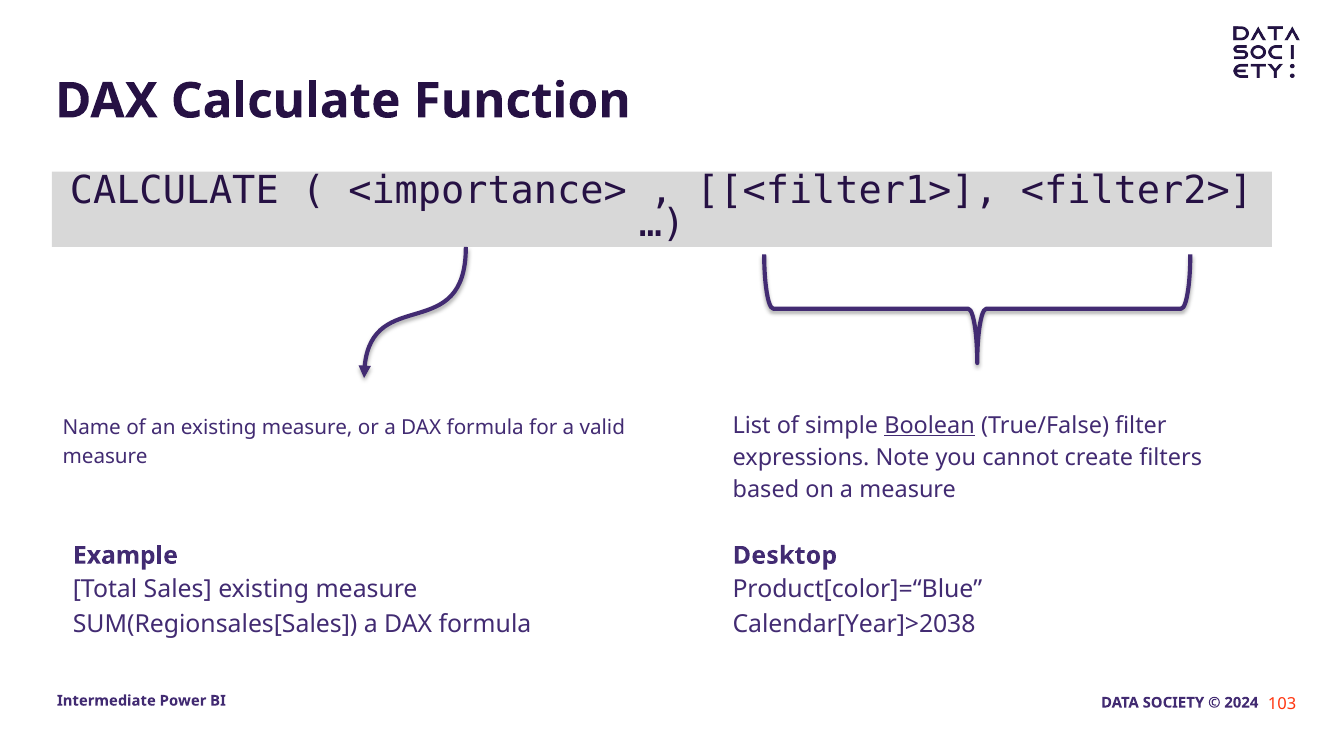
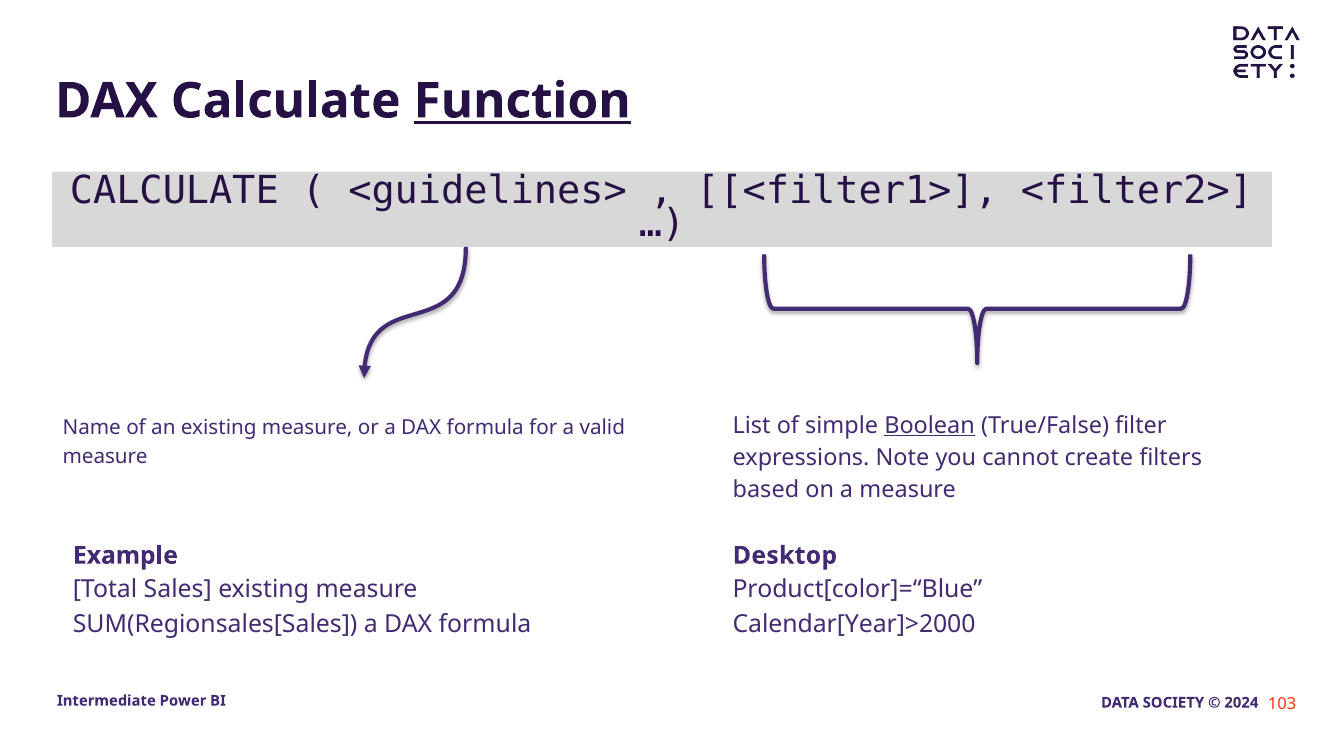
Function underline: none -> present (522, 101)
<importance>: <importance> -> <guidelines> (488, 191)
Calendar[Year]>2038: Calendar[Year]>2038 -> Calendar[Year]>2000 (854, 625)
